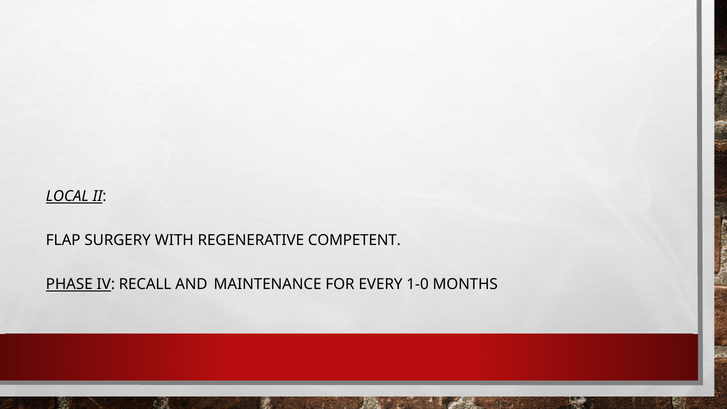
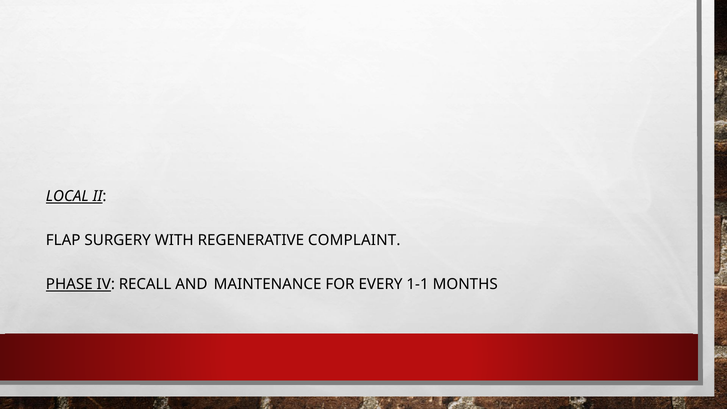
COMPETENT: COMPETENT -> COMPLAINT (354, 240)
1-0: 1-0 -> 1-1 (418, 284)
